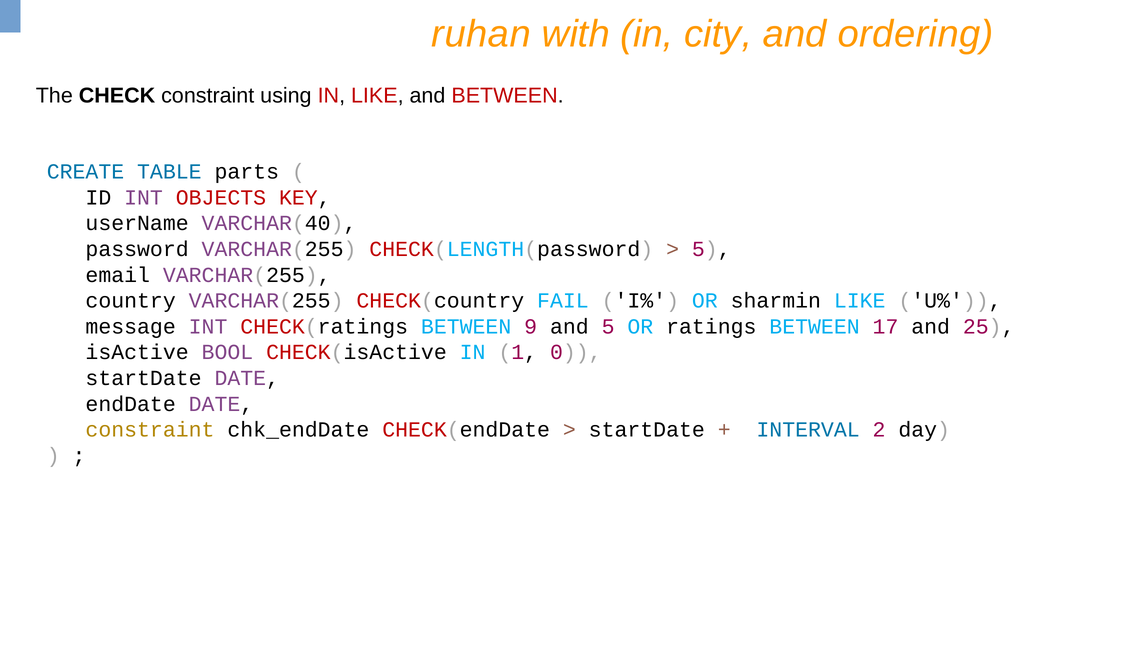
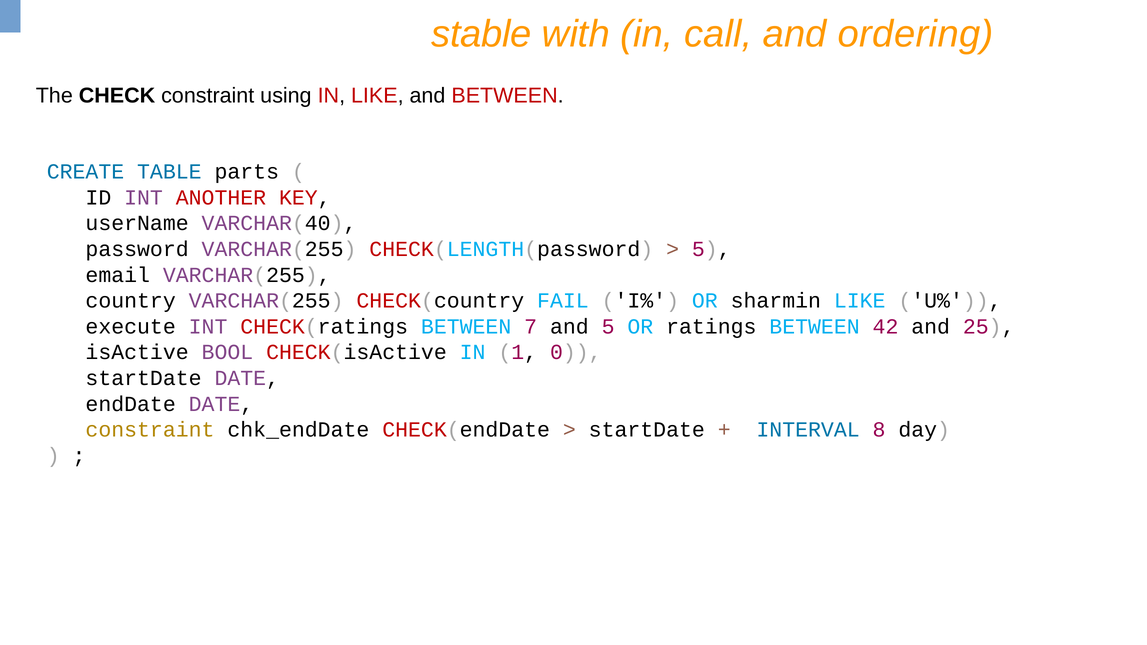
ruhan: ruhan -> stable (481, 34)
city: city -> call (718, 34)
OBJECTS: OBJECTS -> ANOTHER (221, 198)
message: message -> execute (131, 327)
9: 9 -> 7 (531, 327)
17: 17 -> 42 (886, 327)
2: 2 -> 8 (879, 430)
